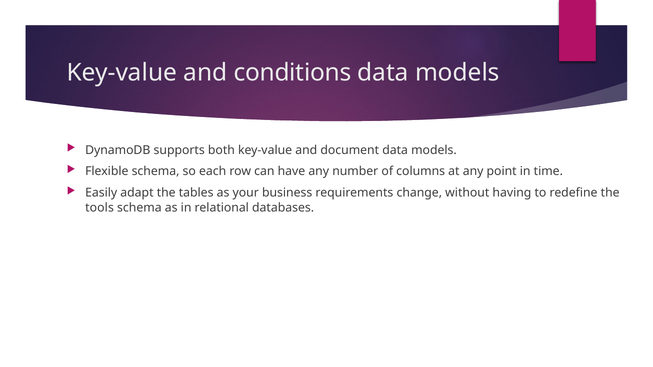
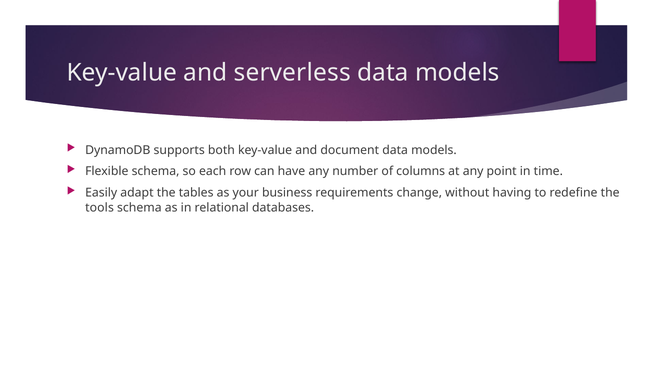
conditions: conditions -> serverless (292, 73)
